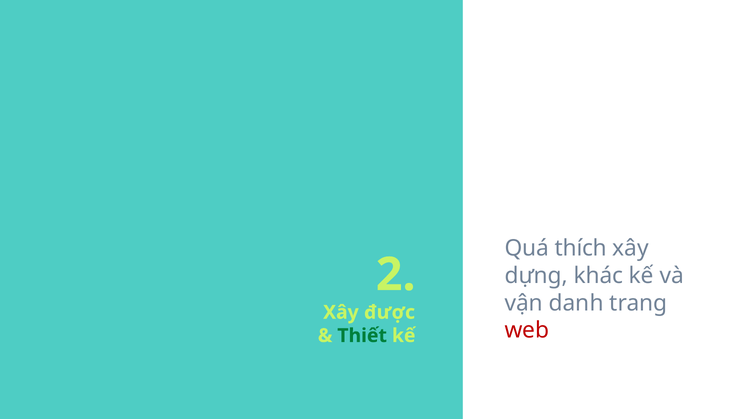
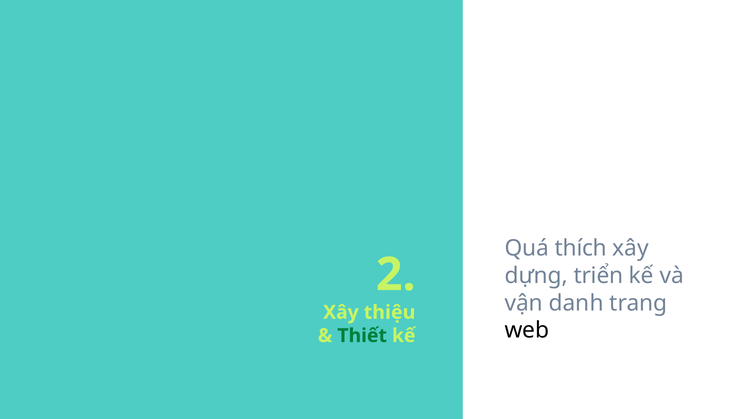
khác: khác -> triển (598, 276)
được: được -> thiệu (390, 312)
web colour: red -> black (527, 330)
